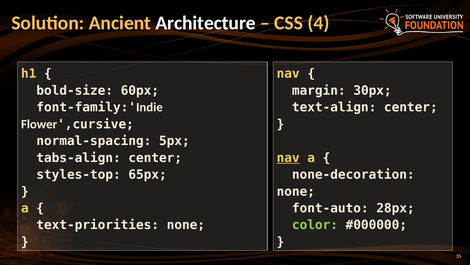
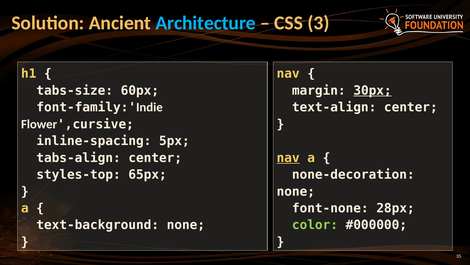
Architecture colour: white -> light blue (206, 23)
4: 4 -> 3 (319, 23)
bold-size: bold-size -> tabs-size (75, 90)
30px underline: none -> present (372, 90)
normal-spacing: normal-spacing -> inline-spacing (94, 141)
font-auto: font-auto -> font-none (330, 208)
text-priorities: text-priorities -> text-background (98, 225)
